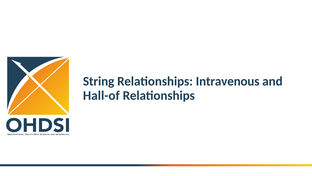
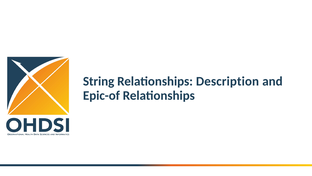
Intravenous: Intravenous -> Description (228, 81)
Hall-of: Hall-of -> Epic-of (101, 95)
